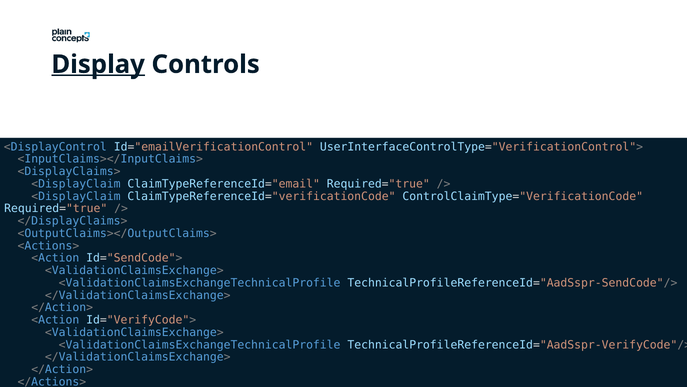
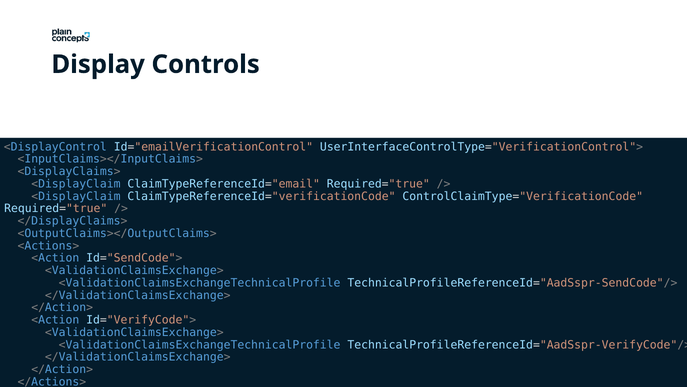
Display underline: present -> none (98, 64)
